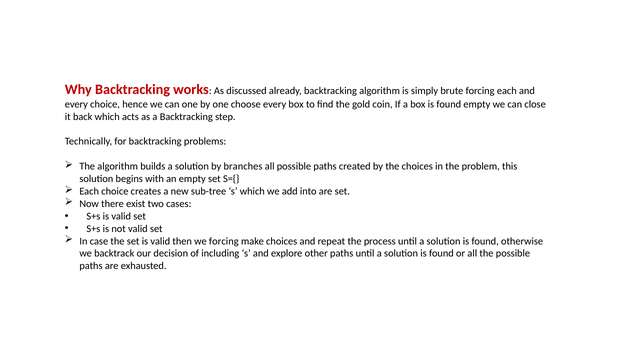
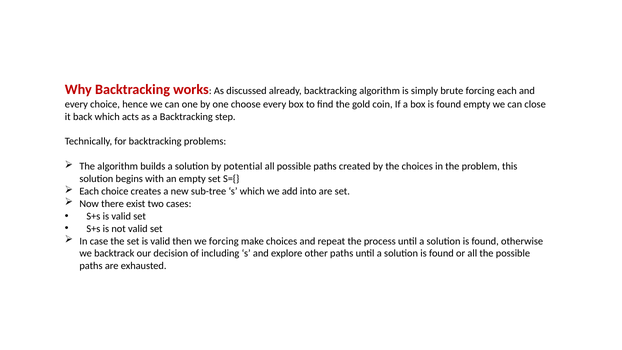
branches: branches -> potential (243, 166)
